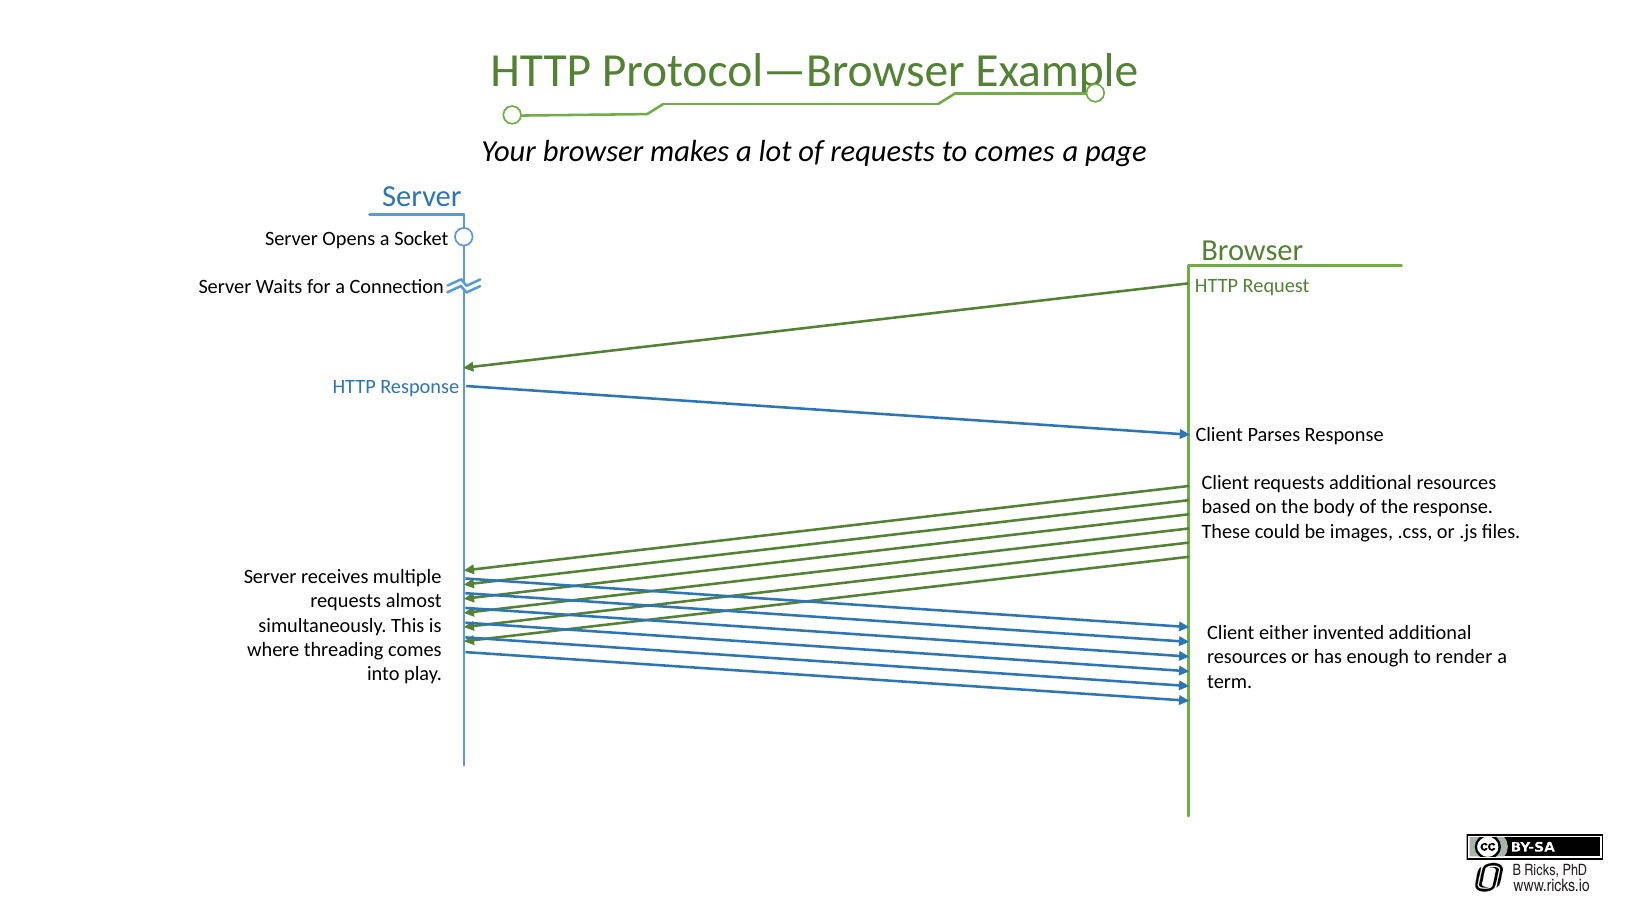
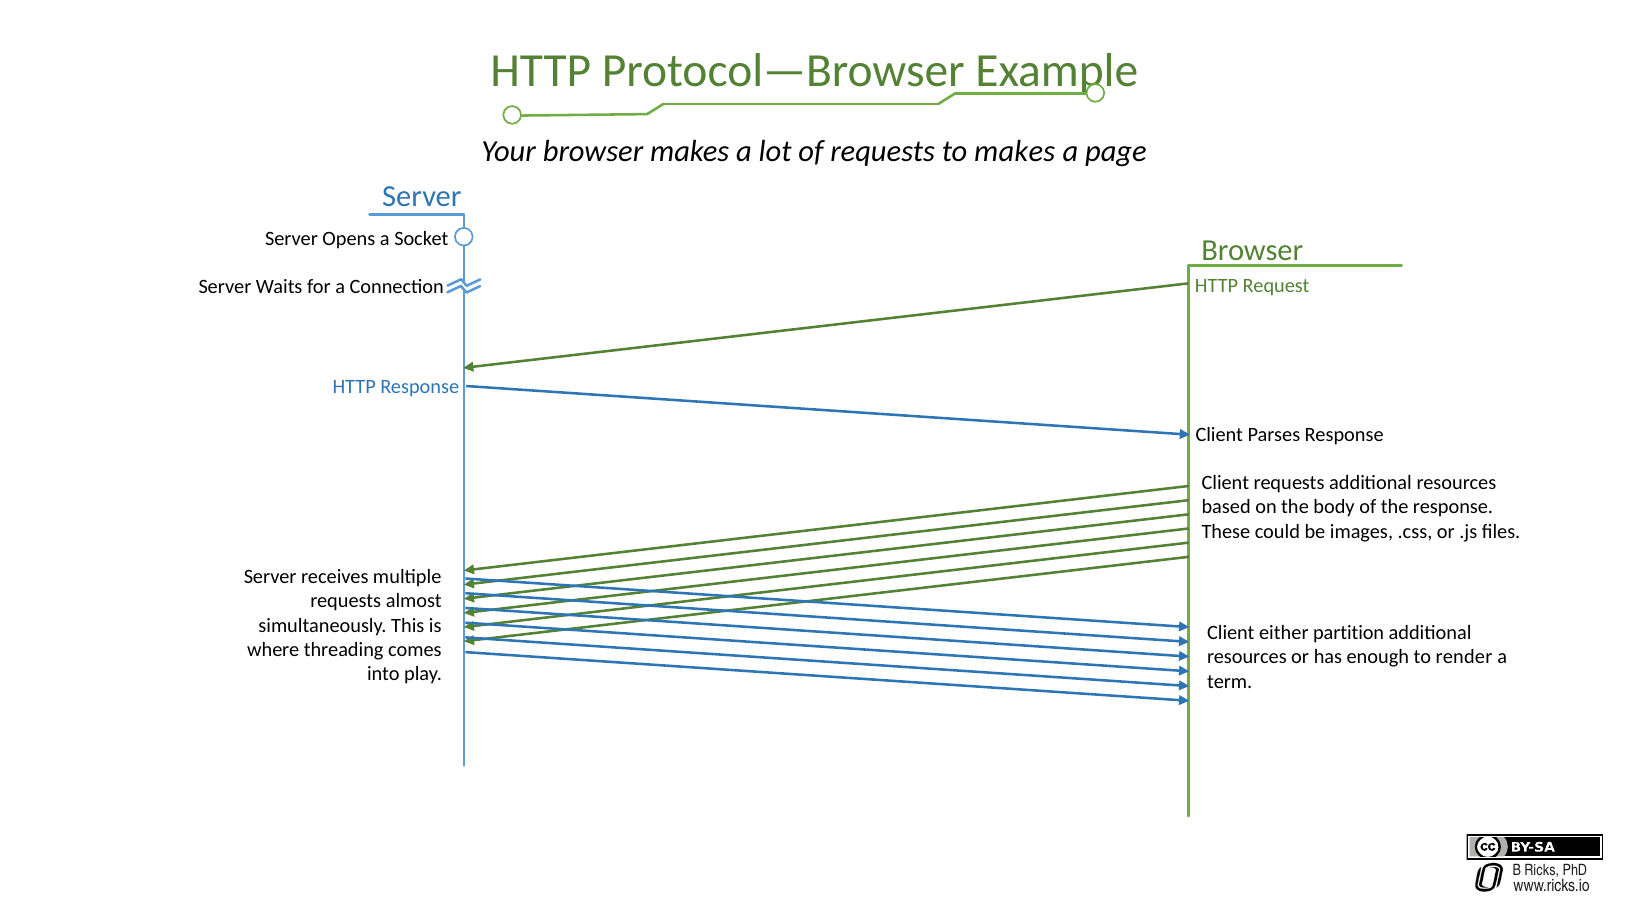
to comes: comes -> makes (1015, 152)
invented: invented -> partition (1349, 633)
